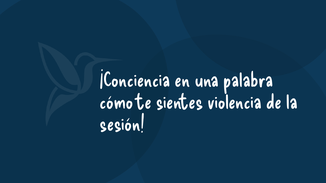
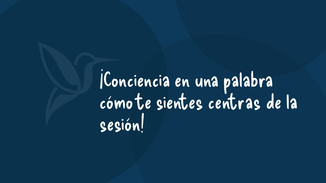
violencia: violencia -> centras (235, 102)
